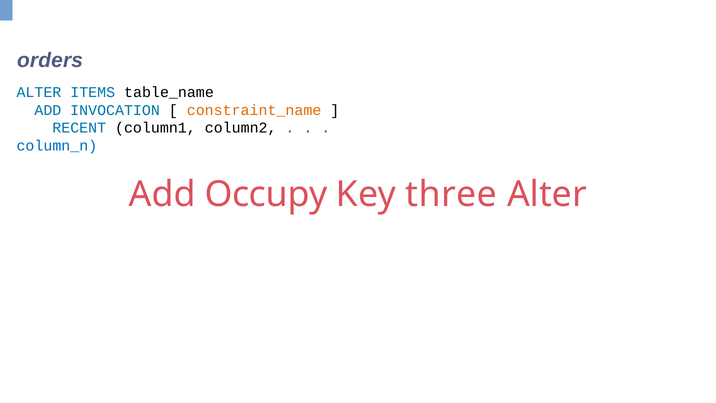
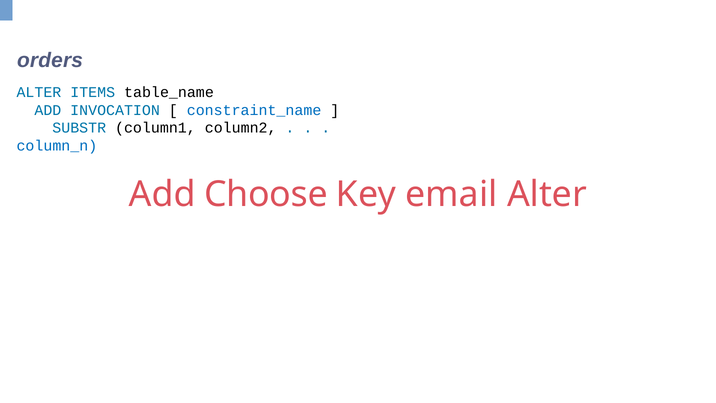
constraint_name colour: orange -> blue (254, 110)
RECENT: RECENT -> SUBSTR (79, 128)
Occupy: Occupy -> Choose (266, 194)
three: three -> email (451, 194)
